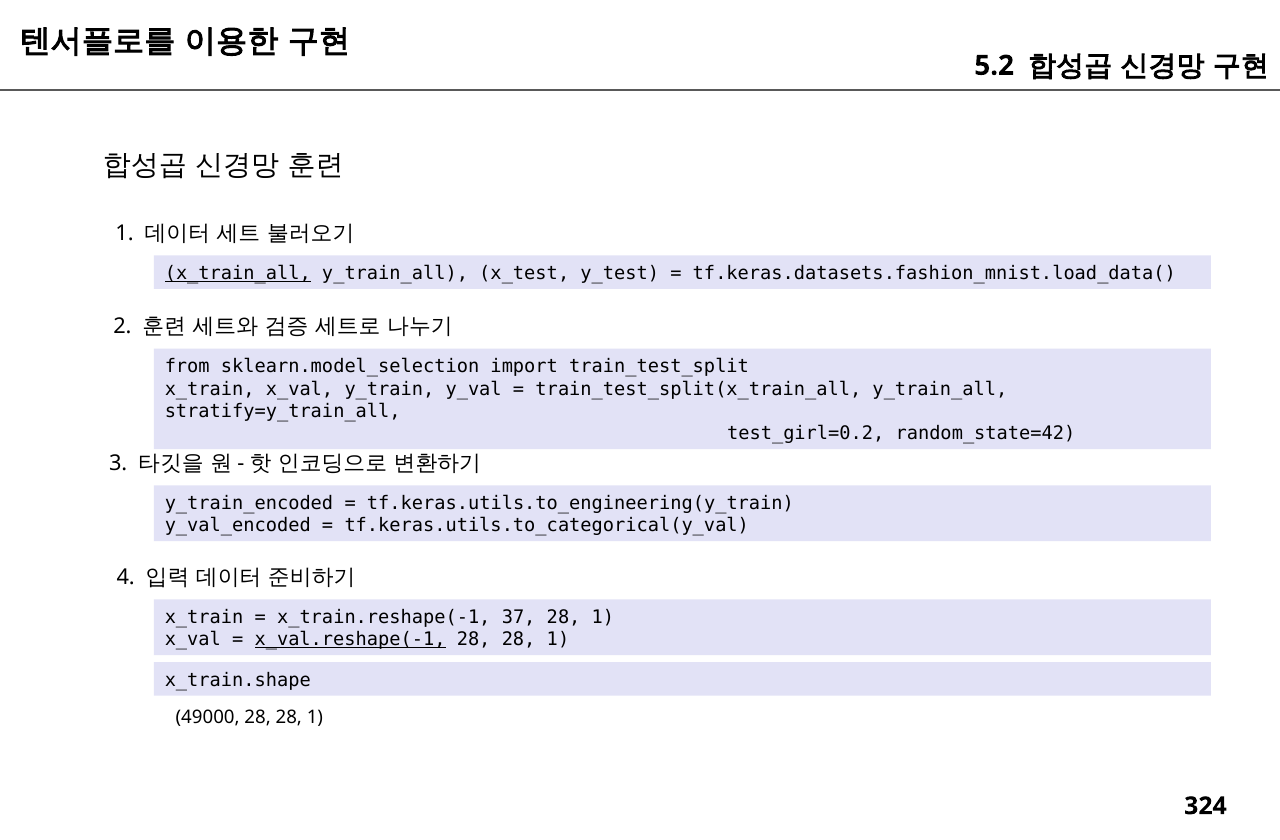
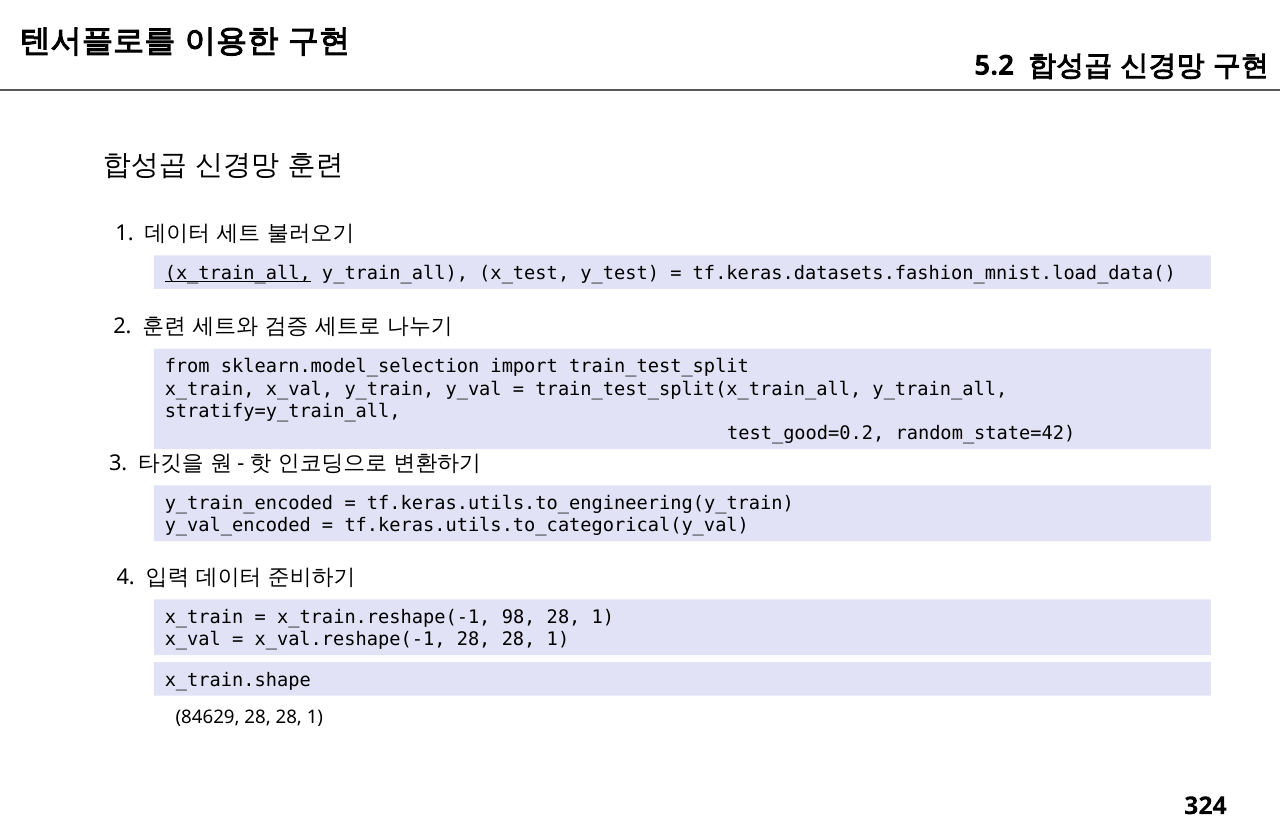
test_girl=0.2: test_girl=0.2 -> test_good=0.2 (806, 434)
37: 37 -> 98 (519, 618)
x_val.reshape(-1 underline: present -> none (350, 640)
49000: 49000 -> 84629 (208, 718)
